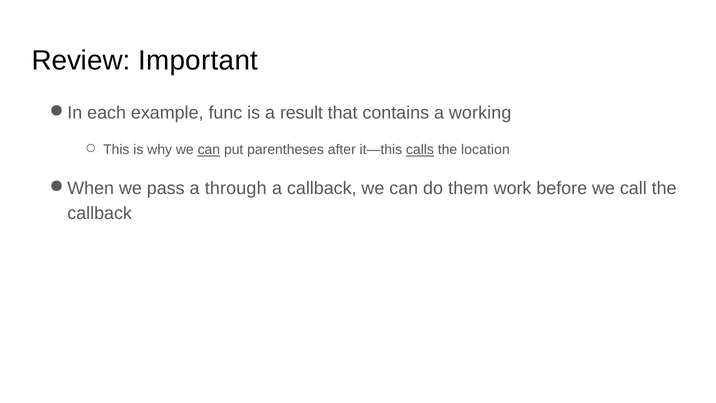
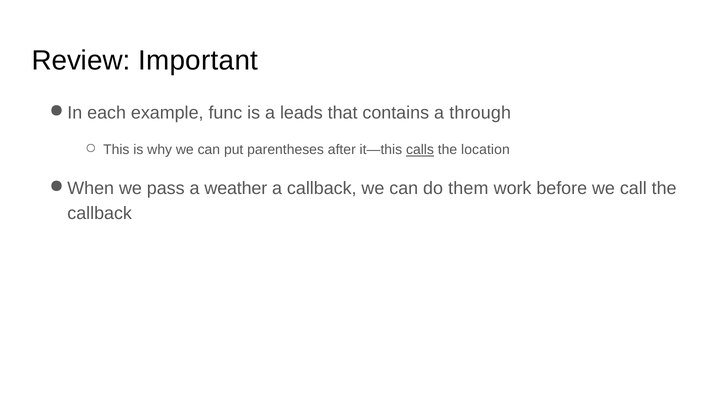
result: result -> leads (301, 113)
working: working -> through (480, 113)
can underline: present -> none (209, 150)
through: through -> weather (236, 188)
